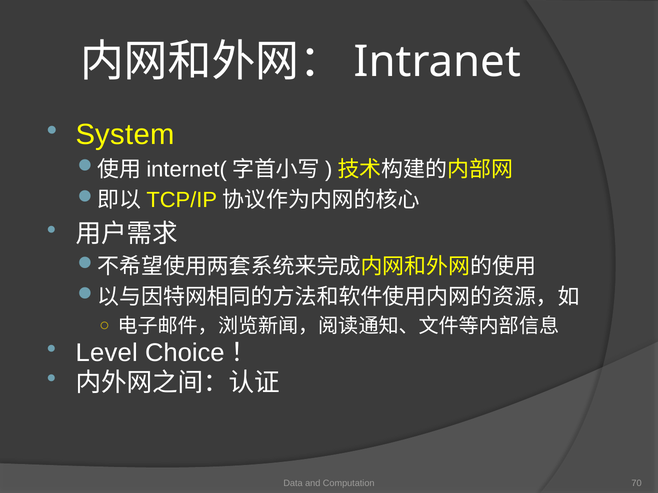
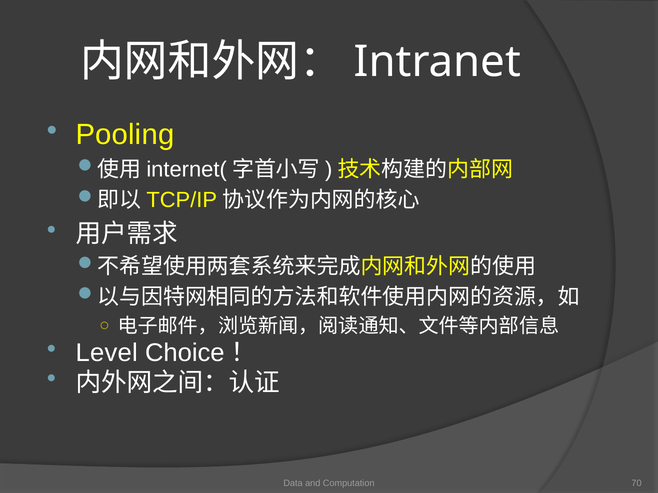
System: System -> Pooling (125, 135)
